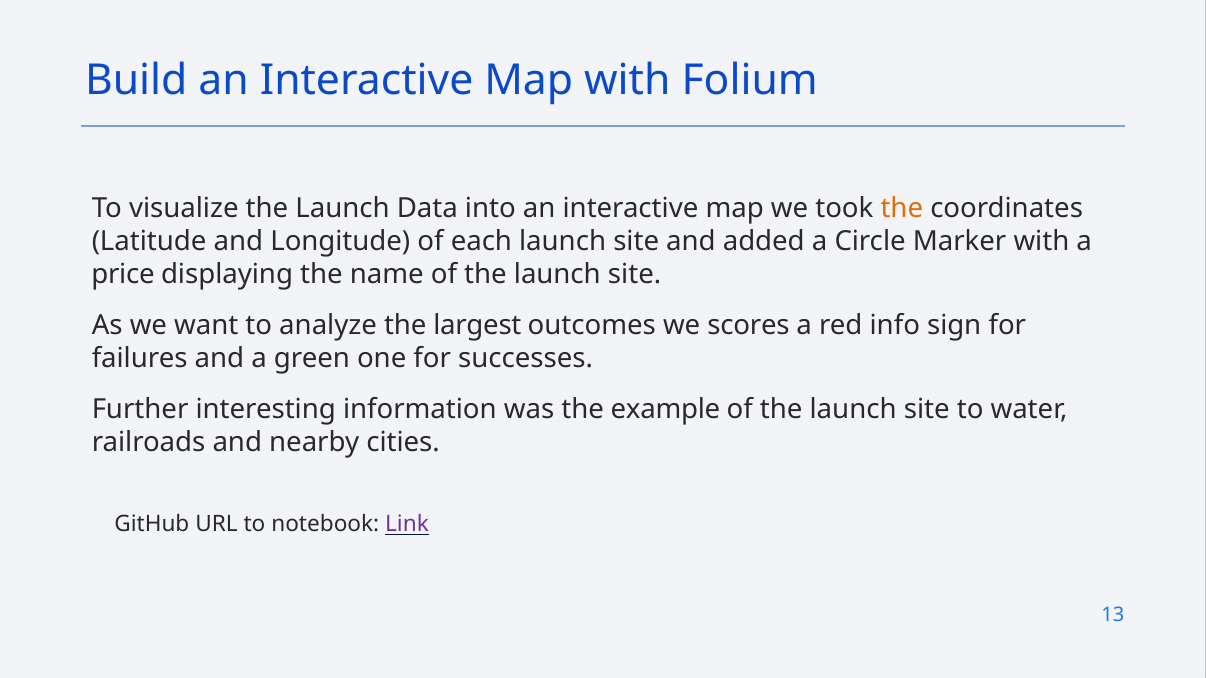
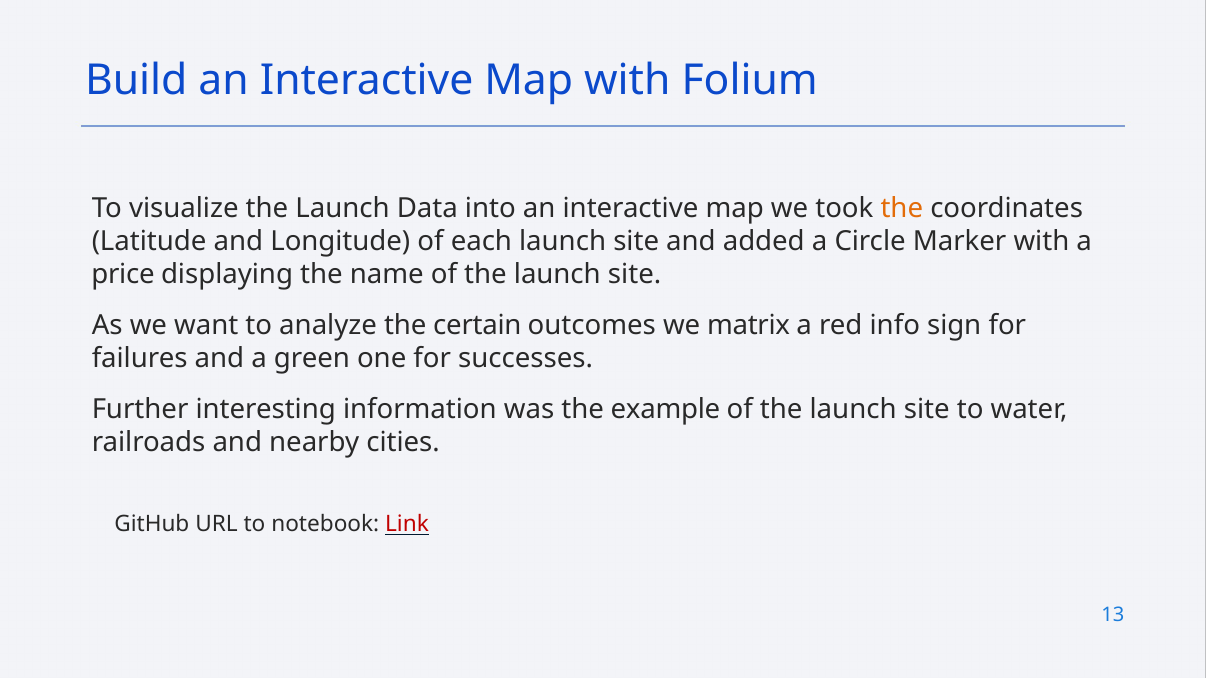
largest: largest -> certain (477, 325)
scores: scores -> matrix (749, 325)
Link colour: purple -> red (407, 524)
